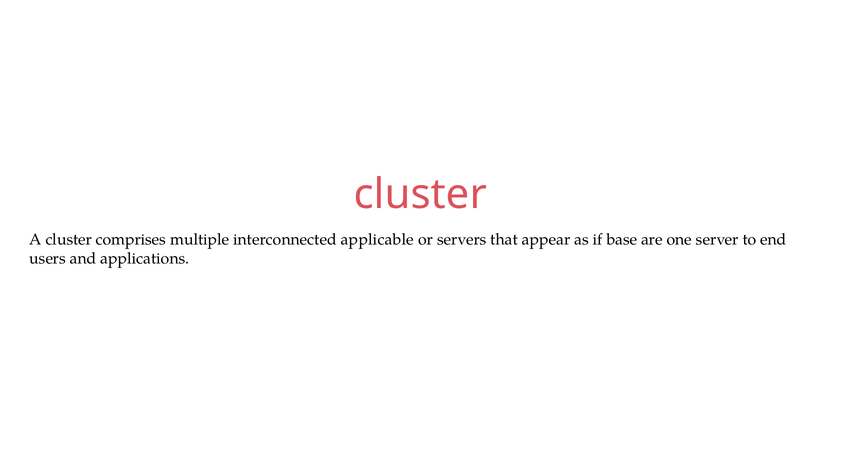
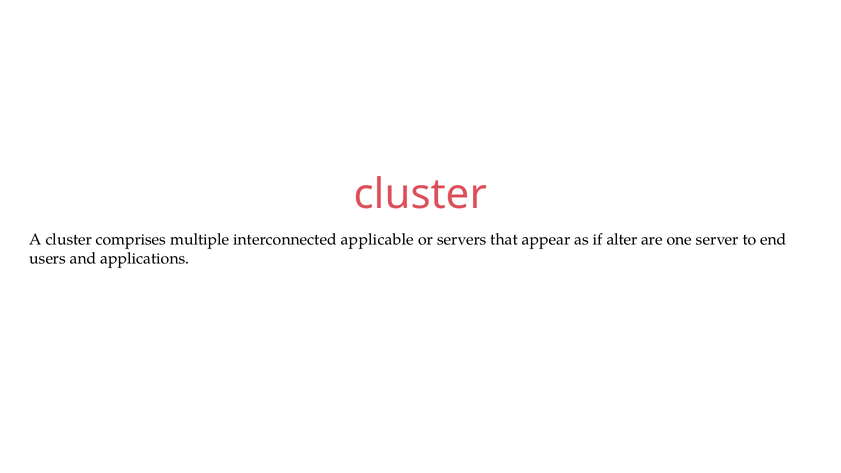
base: base -> alter (622, 240)
